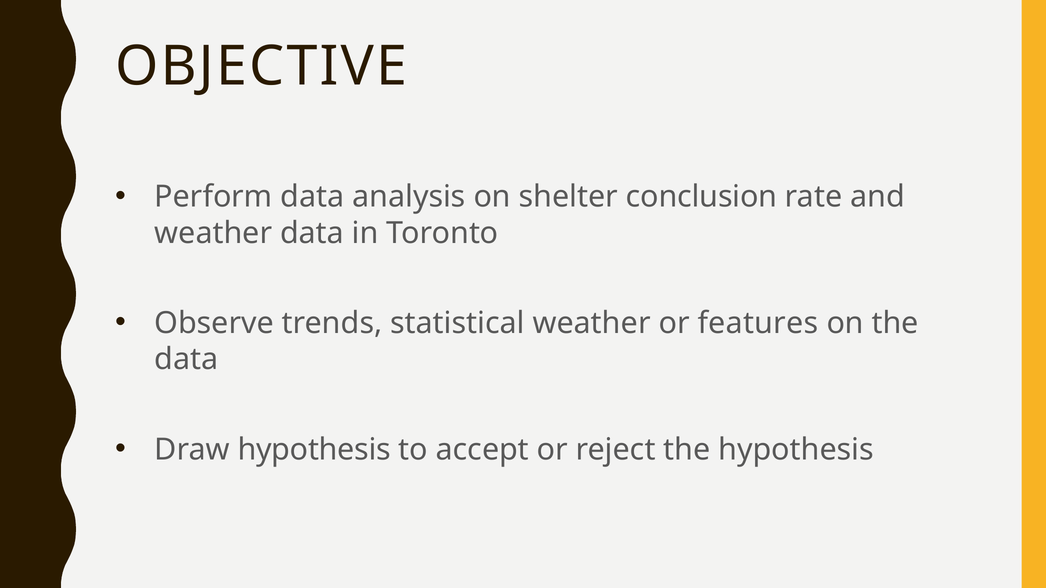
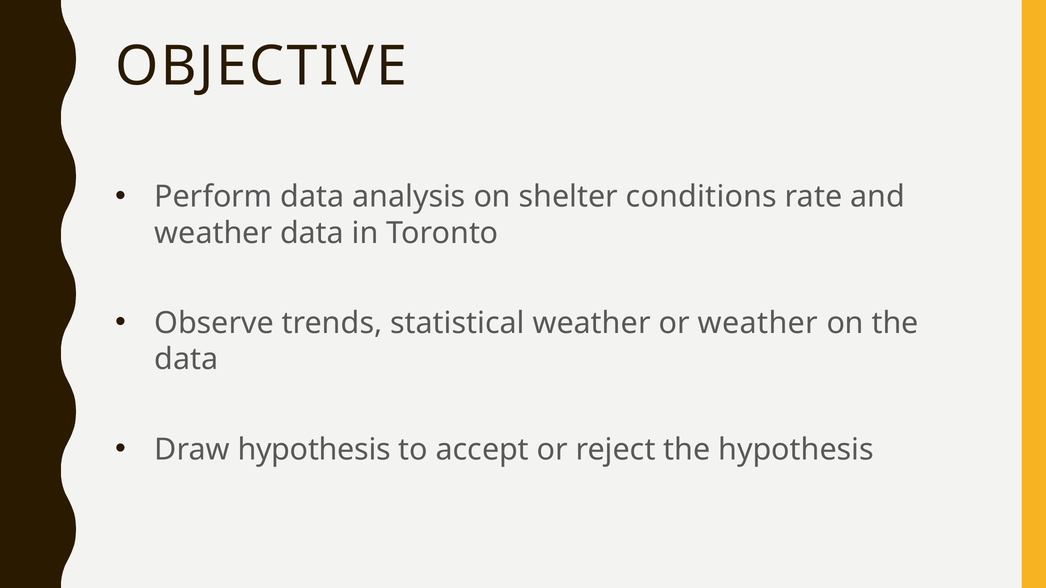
conclusion: conclusion -> conditions (701, 197)
or features: features -> weather (758, 323)
